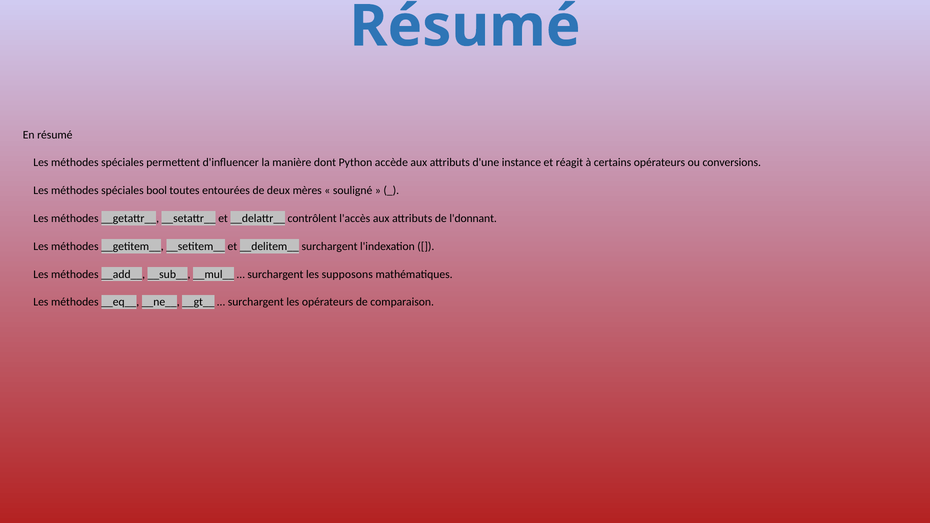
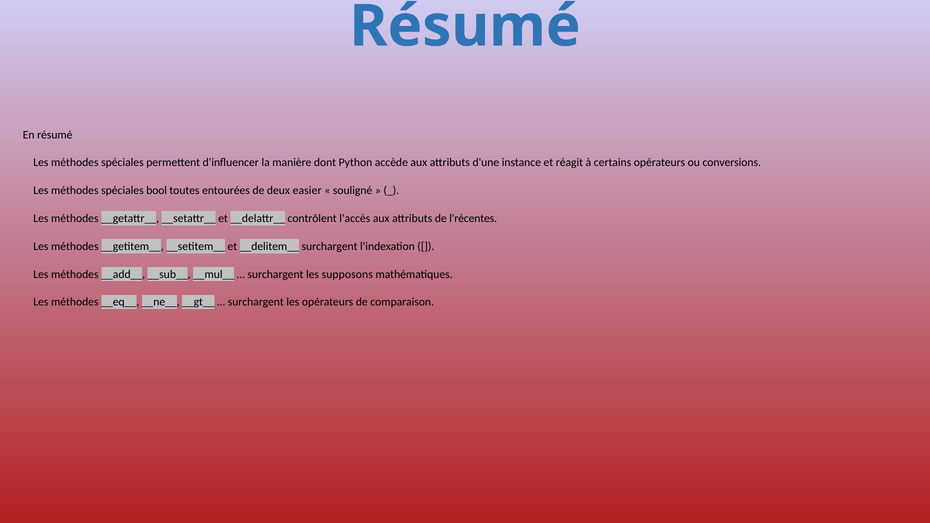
mères: mères -> easier (307, 191)
l'donnant: l'donnant -> l'récentes (473, 218)
